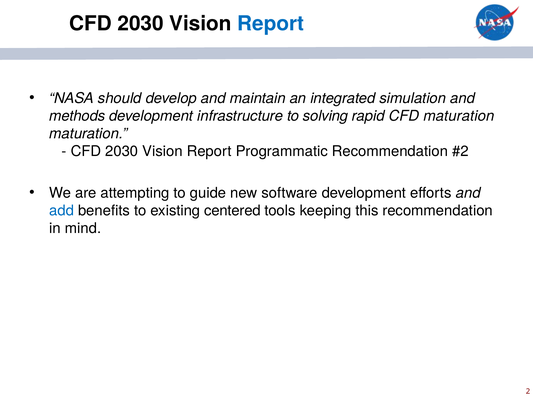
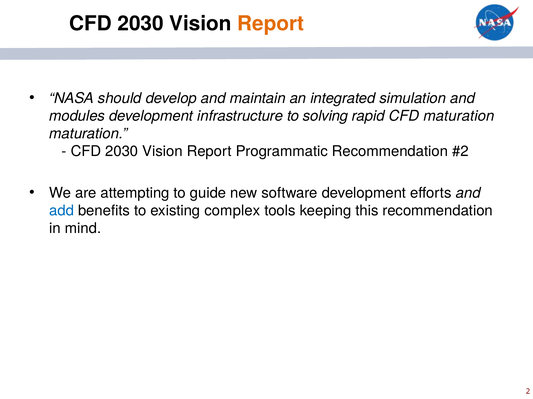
Report colour: blue -> orange (271, 24)
methods: methods -> modules (77, 116)
centered: centered -> complex (232, 211)
